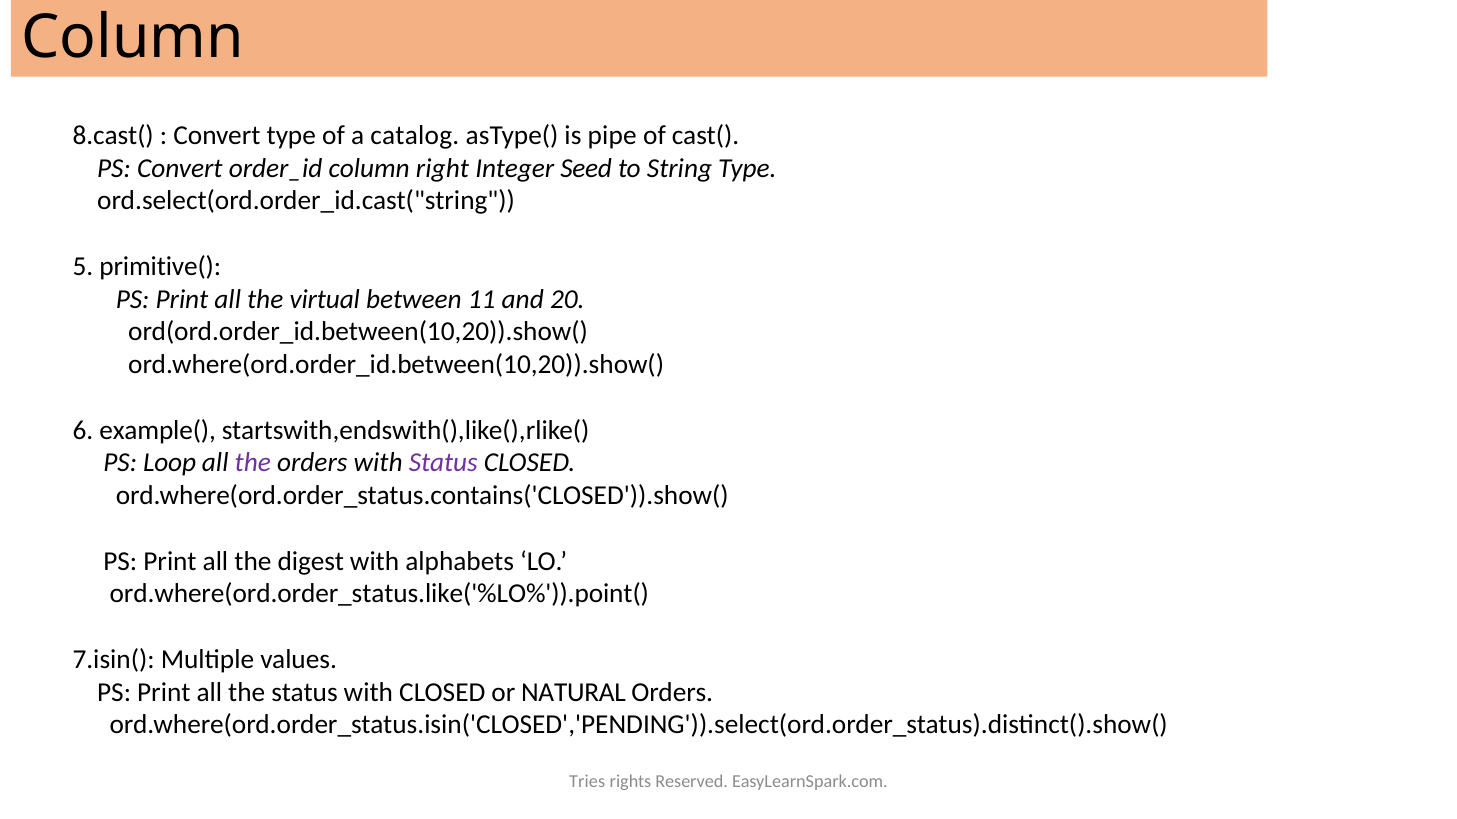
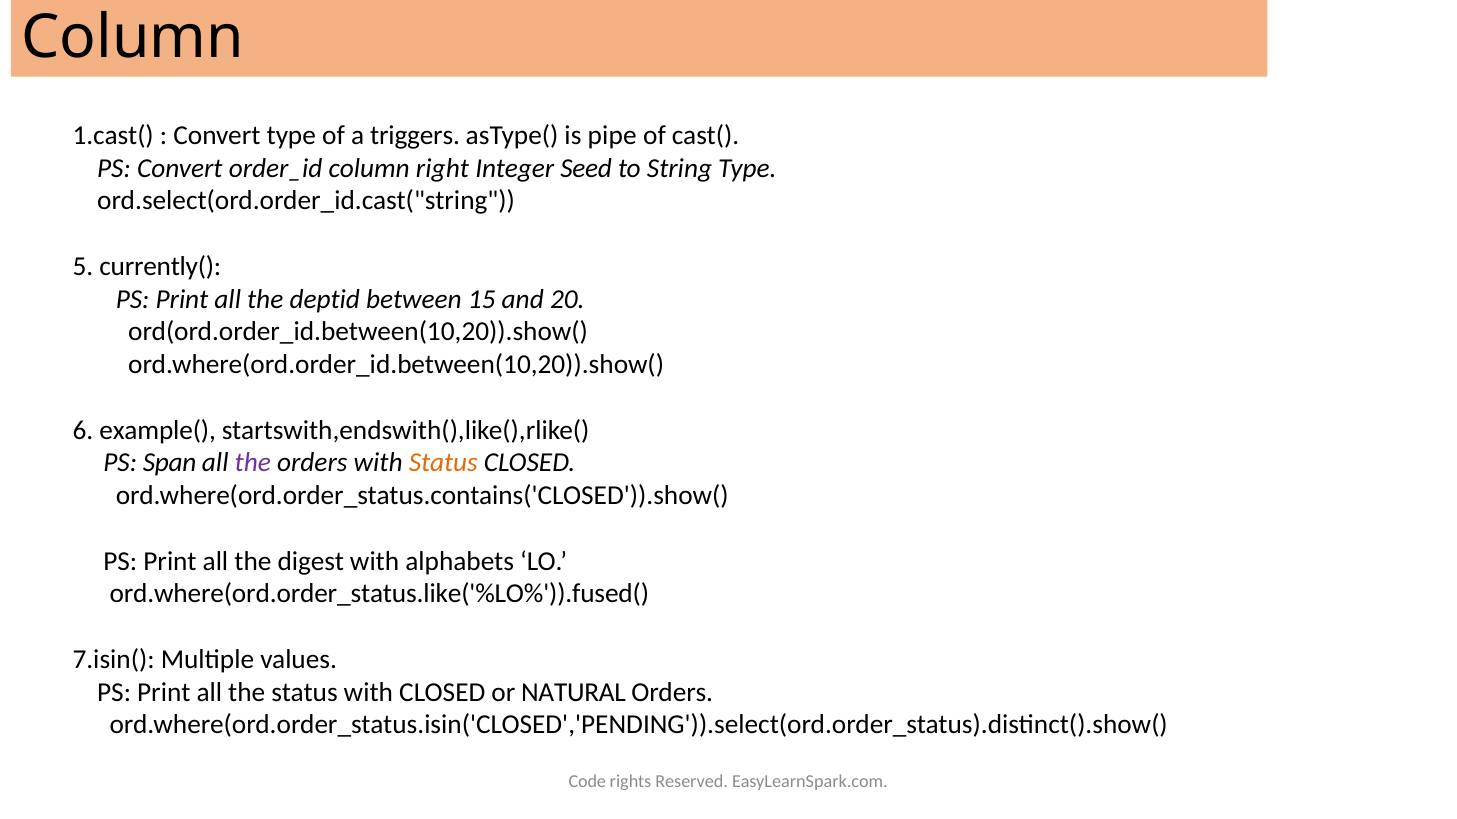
8.cast(: 8.cast( -> 1.cast( (113, 135)
catalog: catalog -> triggers (415, 135)
primitive(: primitive( -> currently( (160, 266)
virtual: virtual -> deptid (325, 299)
11: 11 -> 15 (482, 299)
Loop: Loop -> Span (170, 463)
Status colour: purple -> orange (443, 463)
ord.where(ord.order_status.like('%LO%')).point(: ord.where(ord.order_status.like('%LO%')).point( -> ord.where(ord.order_status.like('%LO%')).fused( (379, 594)
Tries: Tries -> Code (587, 782)
